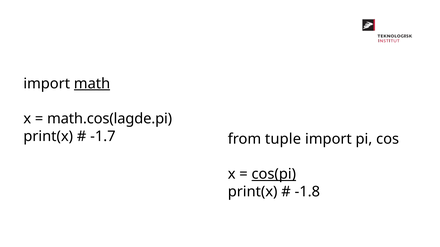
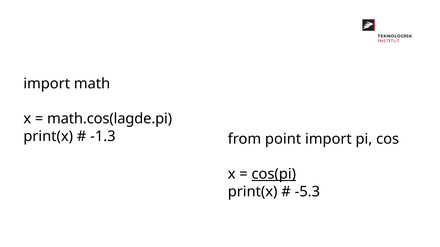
math underline: present -> none (92, 84)
-1.7: -1.7 -> -1.3 (103, 137)
tuple: tuple -> point (283, 139)
-1.8: -1.8 -> -5.3 (307, 192)
